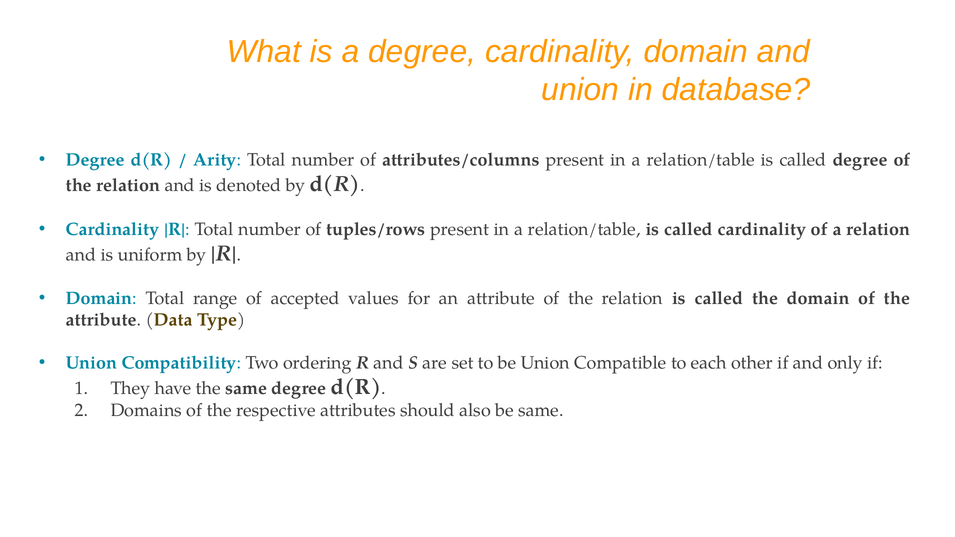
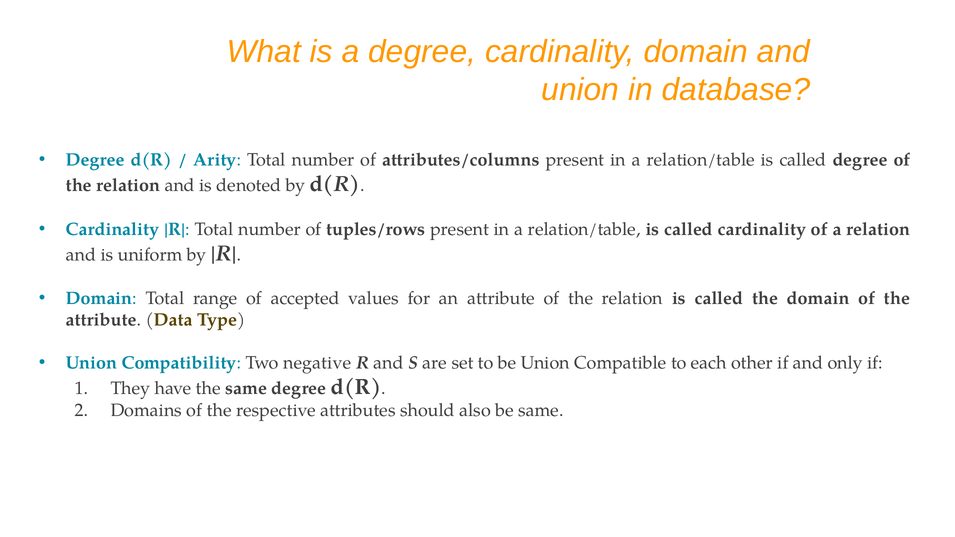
ordering: ordering -> negative (317, 363)
